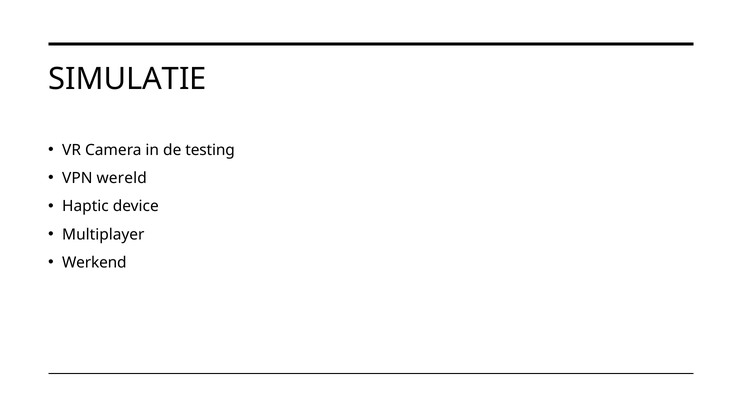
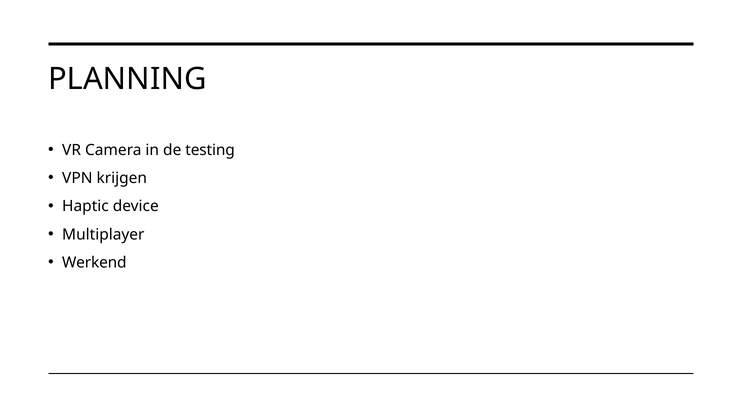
SIMULATIE: SIMULATIE -> PLANNING (127, 79)
wereld: wereld -> krijgen (122, 178)
